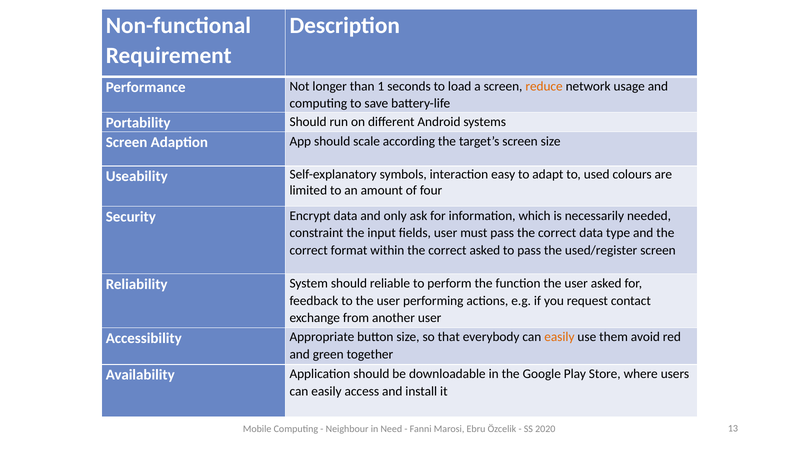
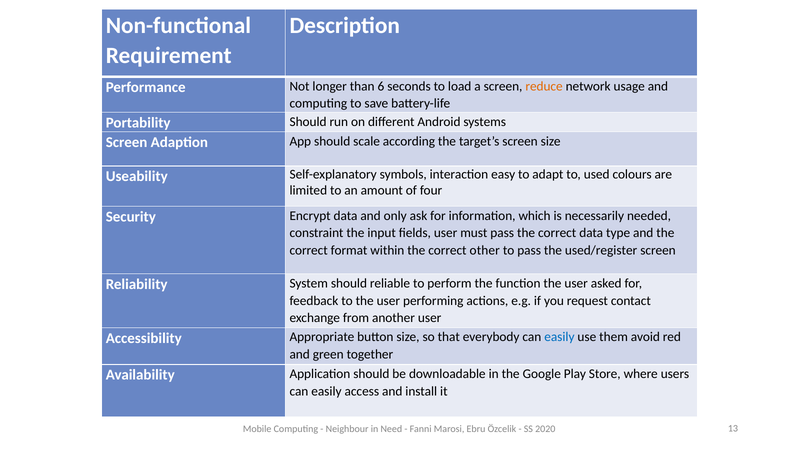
1: 1 -> 6 (381, 86)
correct asked: asked -> other (485, 251)
easily colour: orange -> blue (559, 337)
